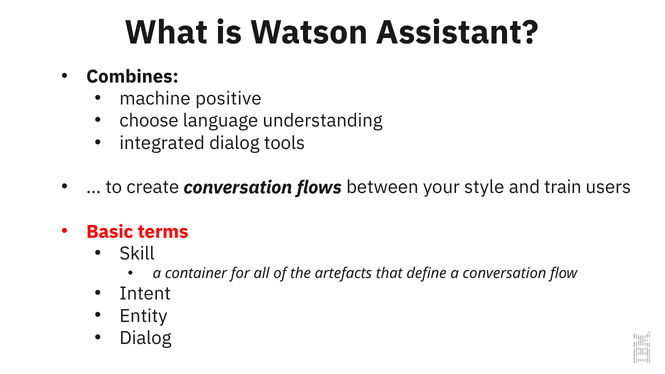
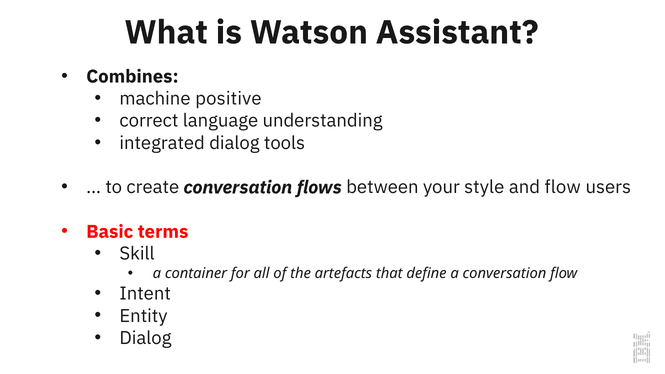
choose: choose -> correct (149, 121)
and train: train -> flow (563, 187)
